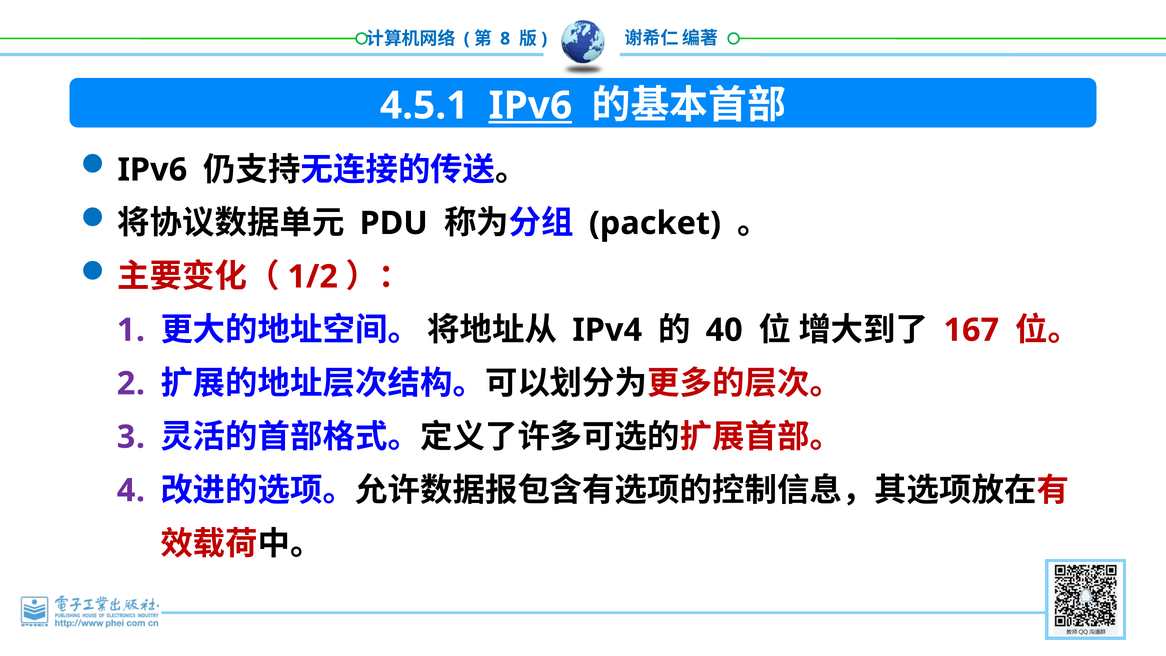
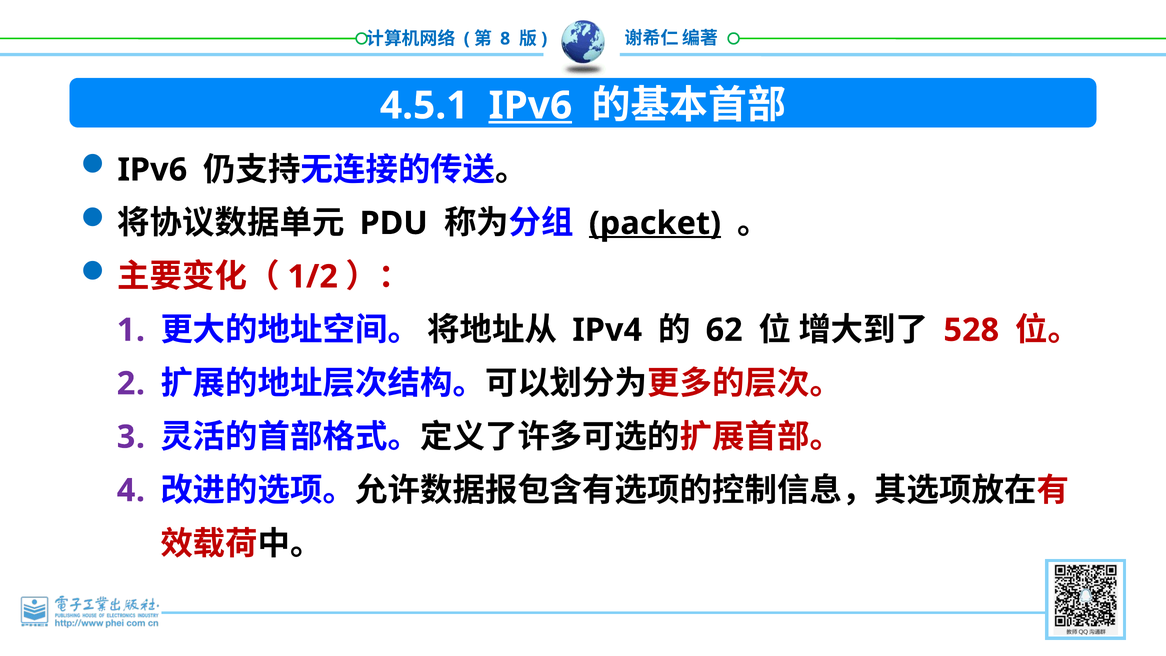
packet underline: none -> present (655, 223)
40: 40 -> 62 (724, 330)
167: 167 -> 528 (971, 330)
